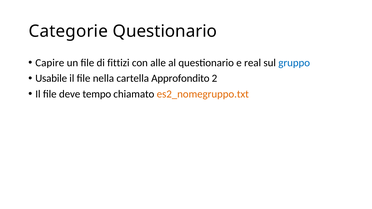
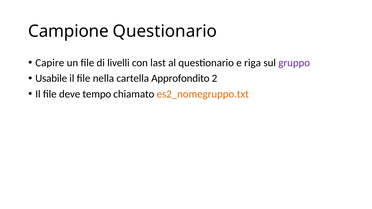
Categorie: Categorie -> Campione (68, 31)
fittizi: fittizi -> livelli (118, 63)
alle: alle -> last (158, 63)
real: real -> riga (253, 63)
gruppo colour: blue -> purple (294, 63)
